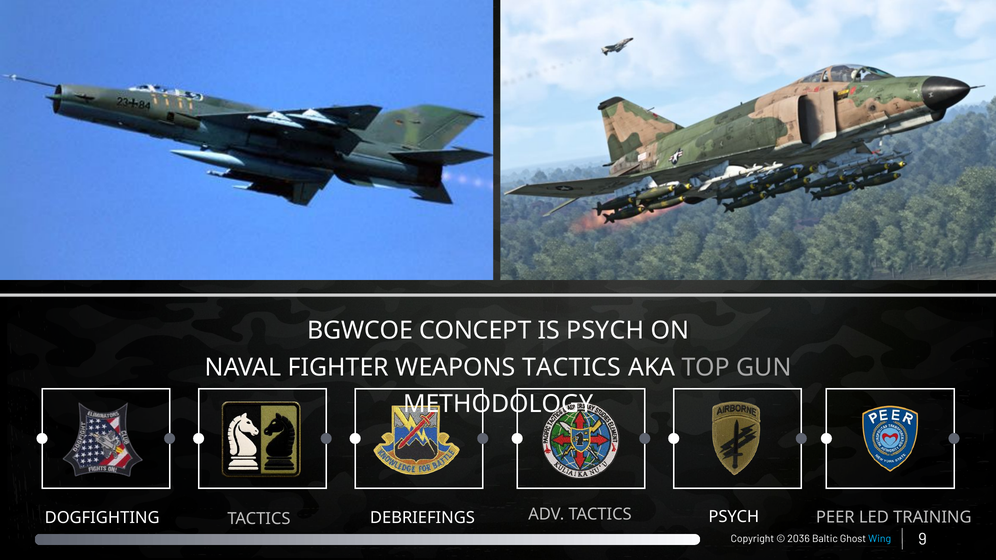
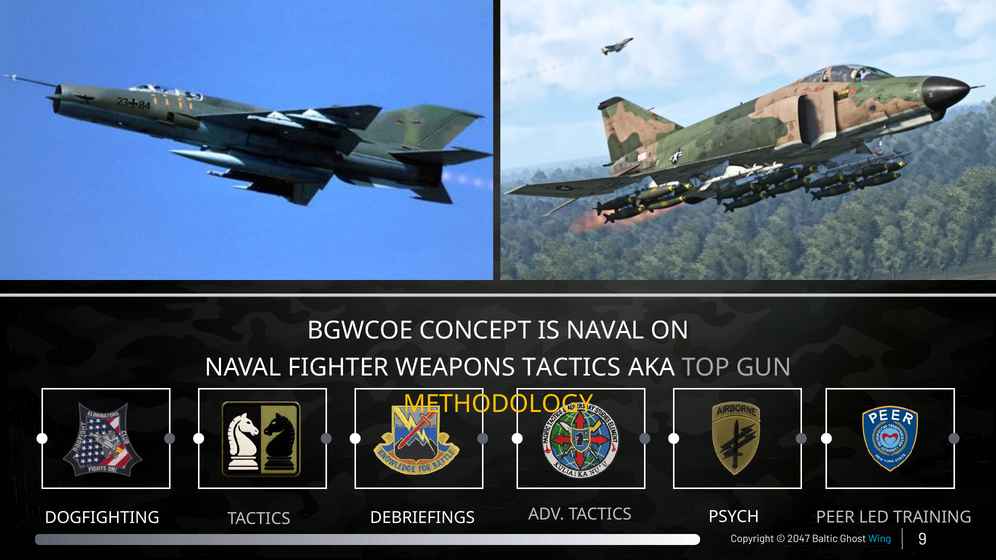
IS PSYCH: PSYCH -> NAVAL (605, 331)
METHODOLOGY colour: white -> yellow (498, 404)
2036: 2036 -> 2047 (799, 539)
